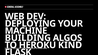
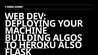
KIND: KIND -> ALSO (70, 45)
